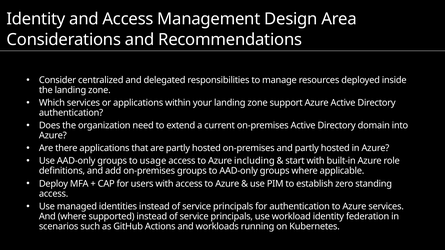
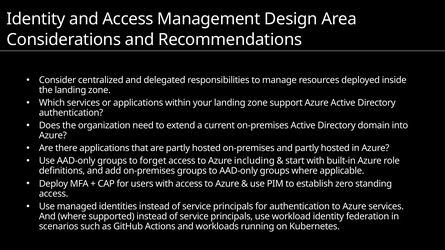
usage: usage -> forget (153, 161)
